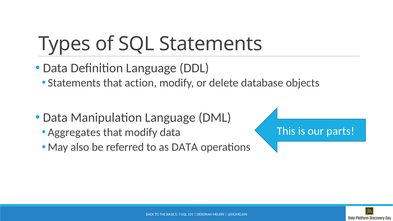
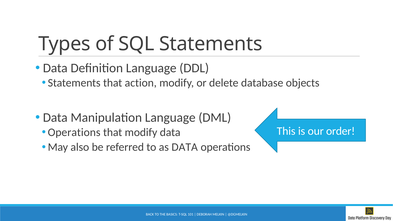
parts: parts -> order (341, 131)
Aggregates: Aggregates -> Operations (74, 132)
